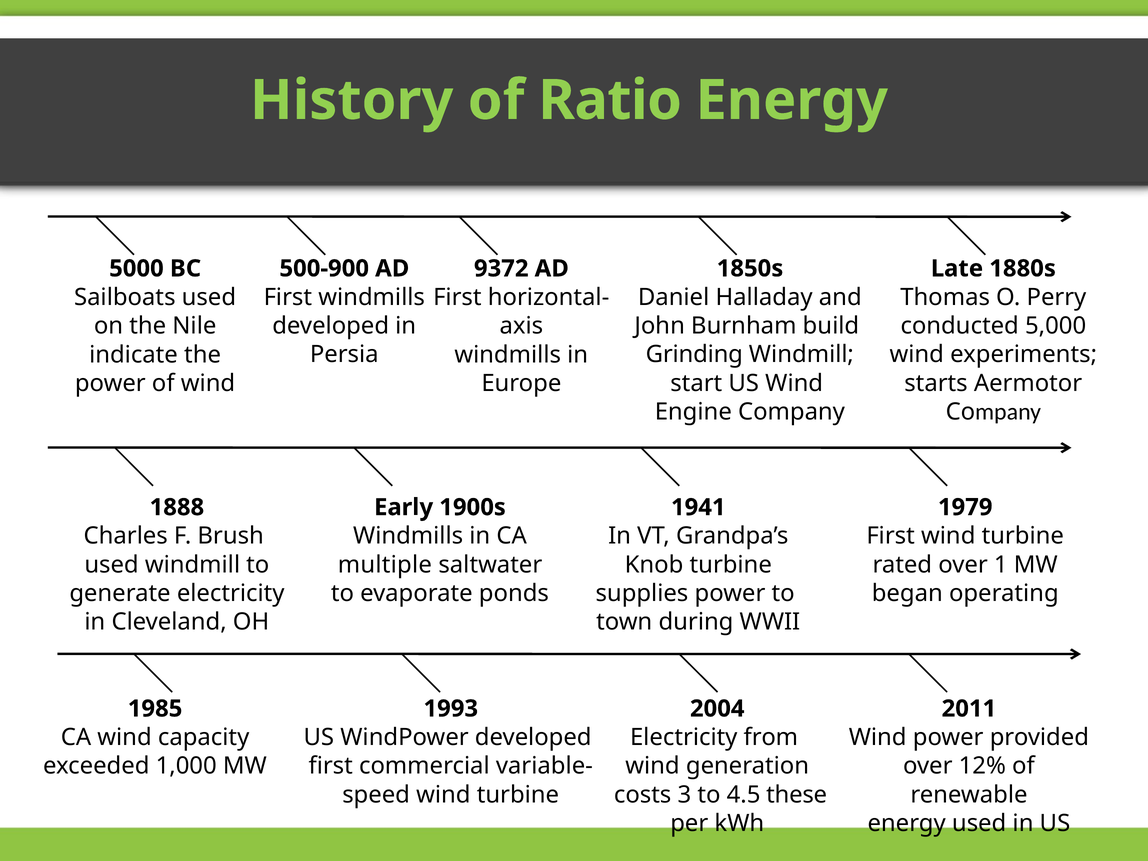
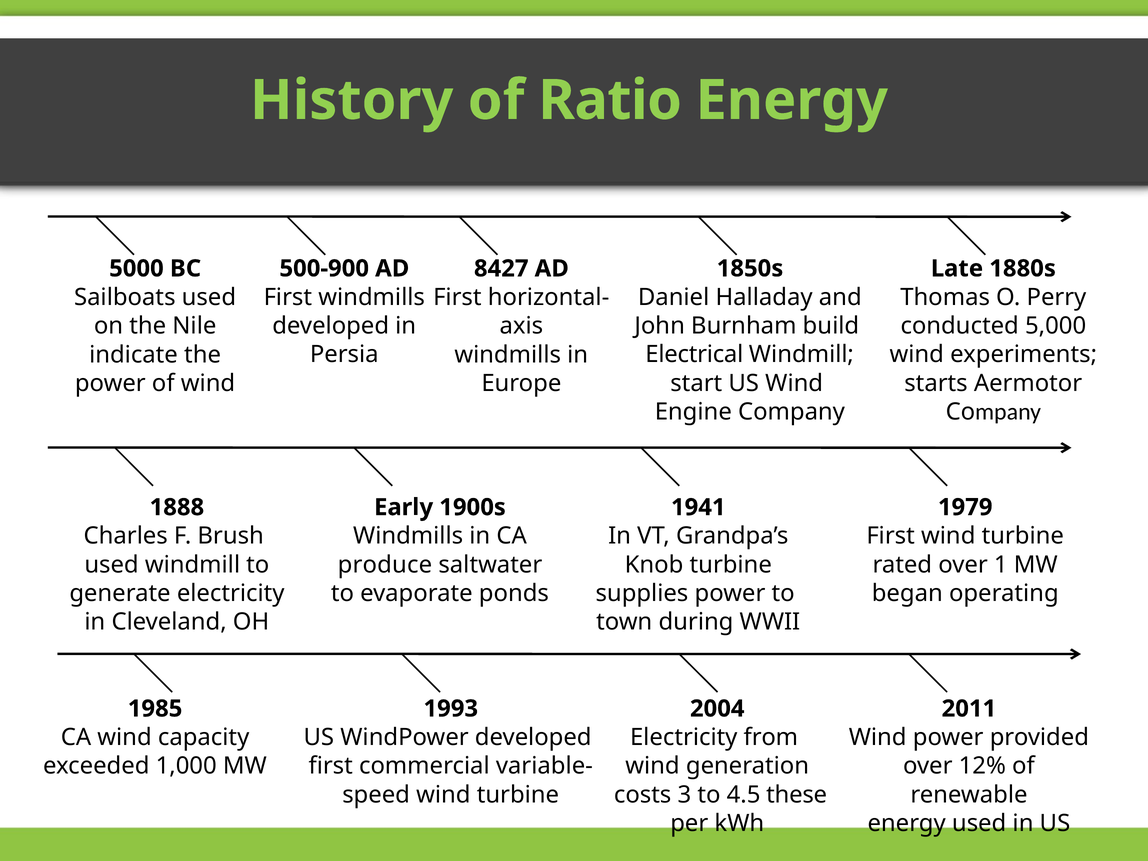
9372: 9372 -> 8427 (501, 269)
Grinding: Grinding -> Electrical (694, 355)
multiple: multiple -> produce (385, 565)
